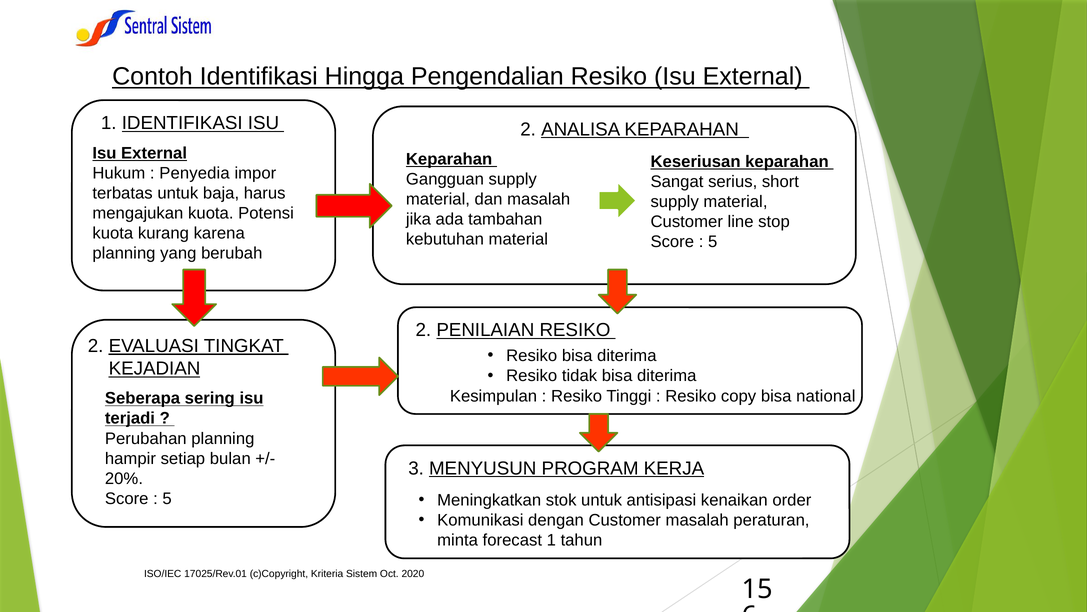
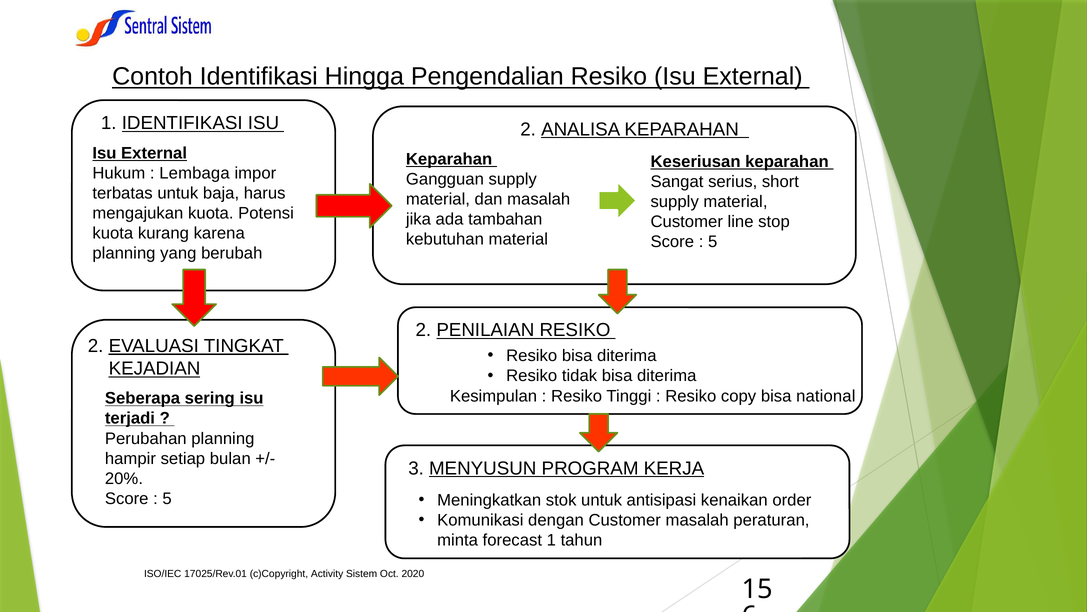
Penyedia: Penyedia -> Lembaga (194, 173)
Kriteria: Kriteria -> Activity (327, 574)
